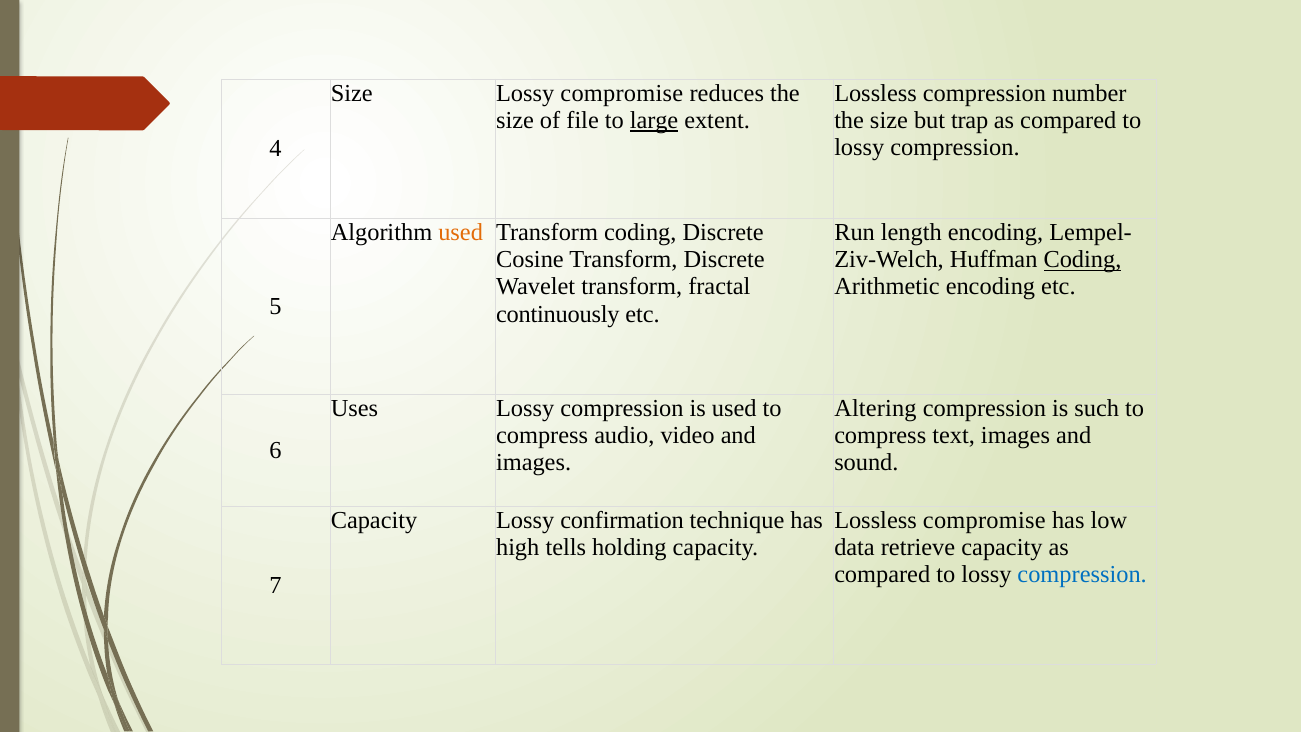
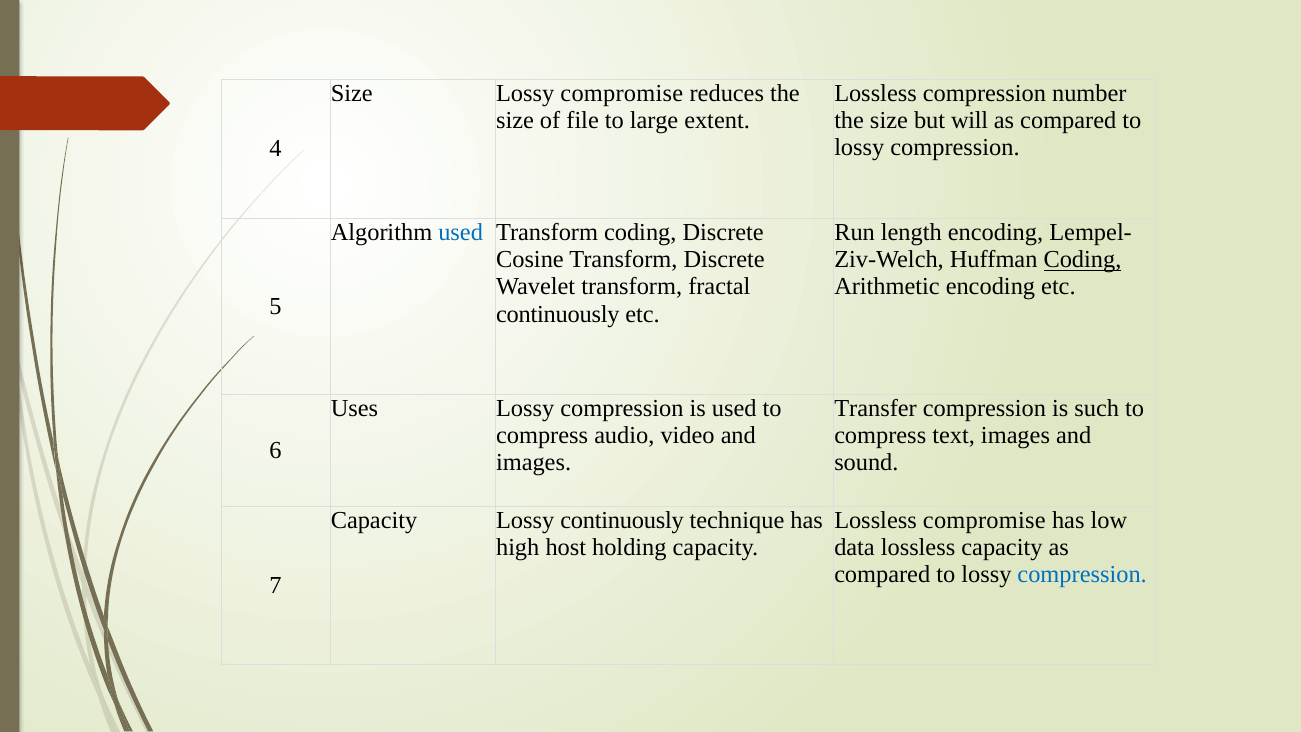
large underline: present -> none (654, 121)
trap: trap -> will (970, 121)
used colour: orange -> blue (461, 233)
Altering: Altering -> Transfer (876, 409)
Lossy confirmation: confirmation -> continuously (622, 521)
tells: tells -> host (566, 548)
data retrieve: retrieve -> lossless (918, 548)
